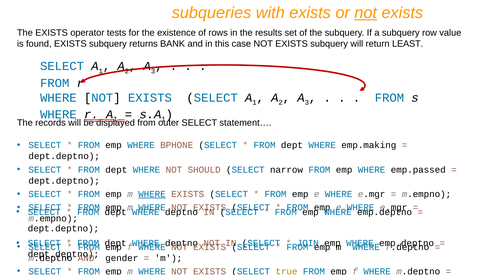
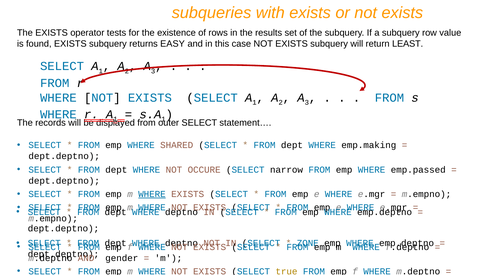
not underline: present -> none (366, 13)
BANK: BANK -> EASY (172, 44)
BPHONE: BPHONE -> SHARED (177, 145)
SHOULD: SHOULD -> OCCURE (204, 169)
JOIN: JOIN -> ZONE (308, 243)
